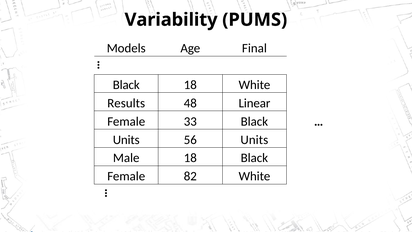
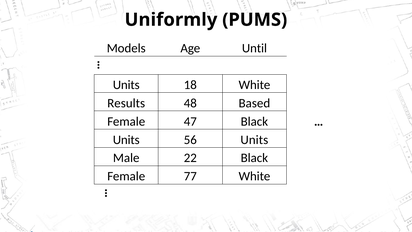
Variability: Variability -> Uniformly (171, 20)
Final: Final -> Until (254, 48)
Black: Black -> Units (126, 85)
Linear: Linear -> Based (254, 103)
33: 33 -> 47 (190, 121)
Male 18: 18 -> 22 (190, 158)
82: 82 -> 77 (190, 176)
